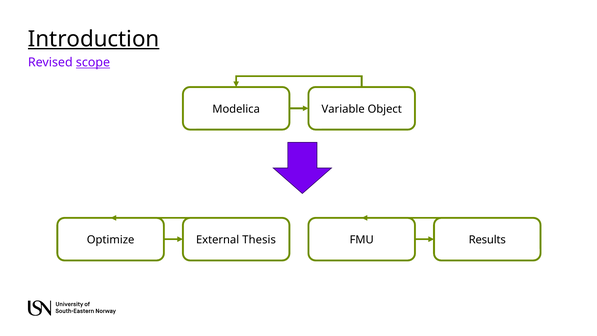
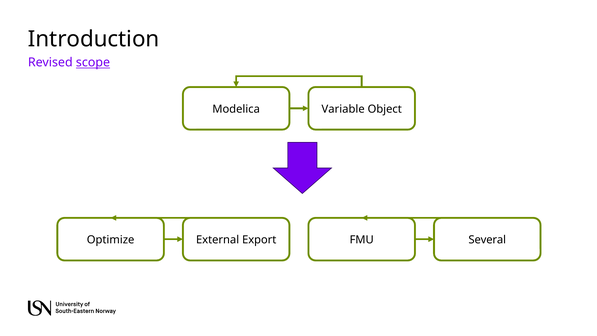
Introduction underline: present -> none (94, 39)
Thesis: Thesis -> Export (259, 240)
Results: Results -> Several (487, 240)
